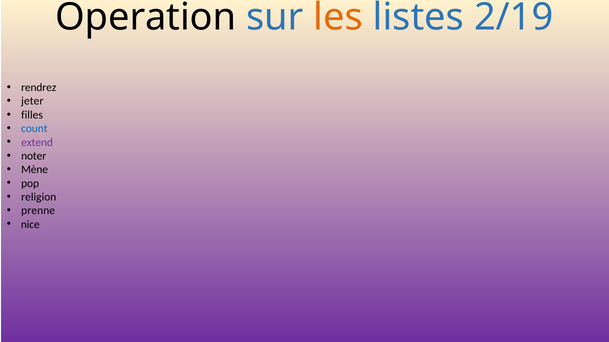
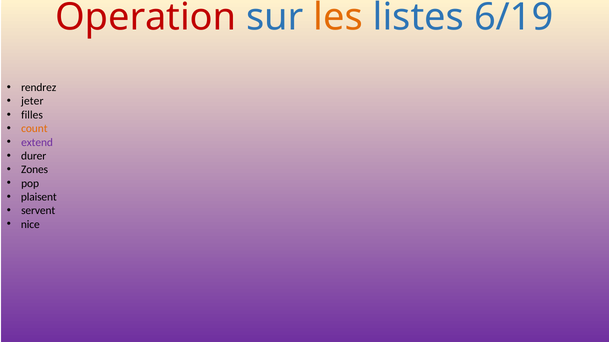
Operation colour: black -> red (146, 17)
2/19: 2/19 -> 6/19 (514, 17)
count colour: blue -> orange (34, 129)
noter: noter -> durer (34, 156)
Mène: Mène -> Zones (35, 170)
religion: religion -> plaisent (39, 197)
prenne: prenne -> servent (38, 211)
